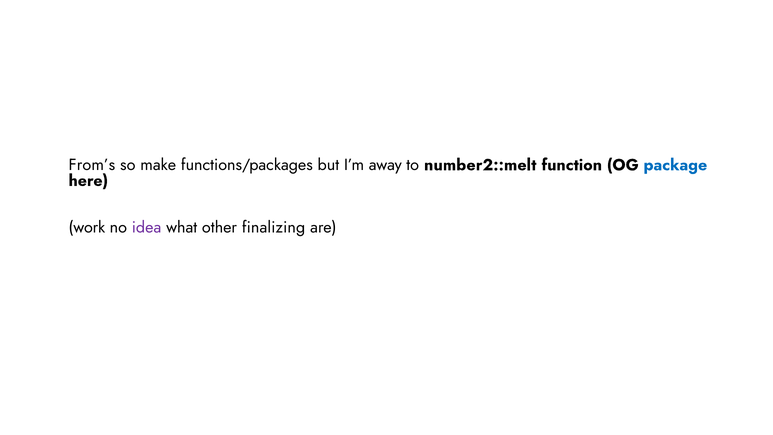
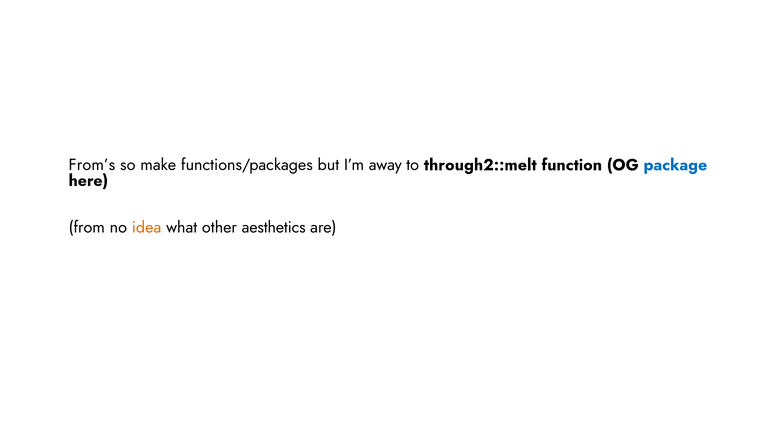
number2::melt: number2::melt -> through2::melt (480, 165)
work: work -> from (87, 227)
idea colour: purple -> orange (147, 227)
finalizing: finalizing -> aesthetics (274, 227)
